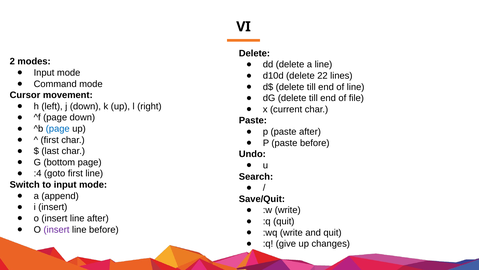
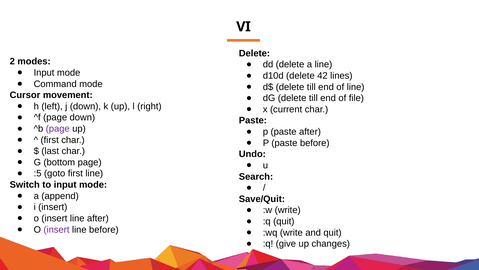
22: 22 -> 42 (322, 76)
page colour: blue -> purple (58, 128)
:4: :4 -> :5 (38, 173)
